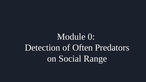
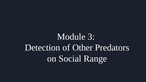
0: 0 -> 3 (91, 37)
Often: Often -> Other (83, 48)
